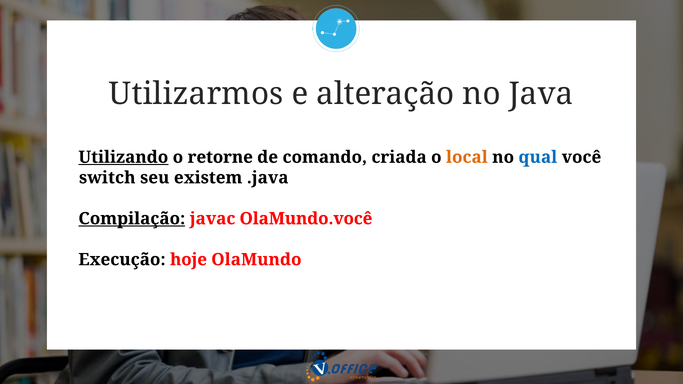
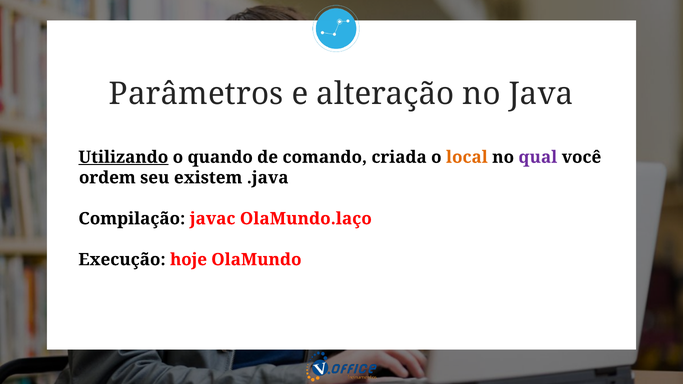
Utilizarmos: Utilizarmos -> Parâmetros (196, 94)
retorne: retorne -> quando (220, 157)
qual colour: blue -> purple (538, 157)
switch: switch -> ordem (107, 178)
Compilação underline: present -> none (132, 219)
OlaMundo.você: OlaMundo.você -> OlaMundo.laço (306, 219)
